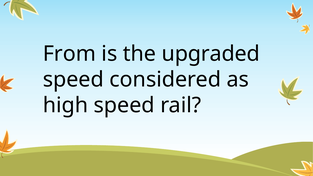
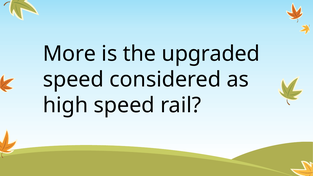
From: From -> More (69, 54)
